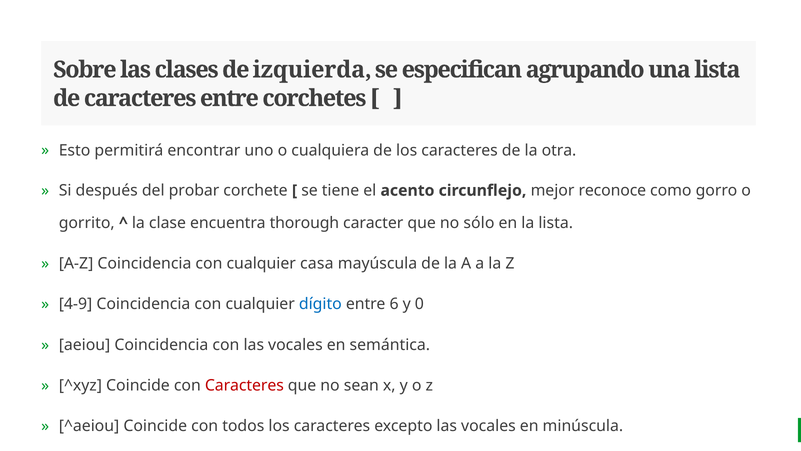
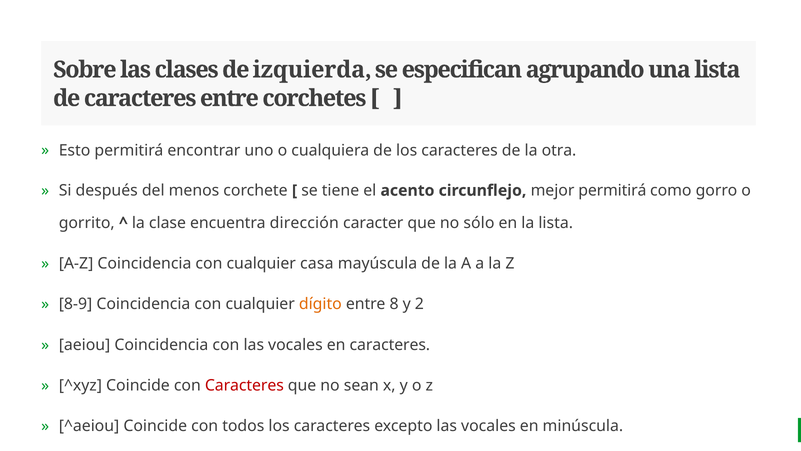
probar: probar -> menos (194, 190)
mejor reconoce: reconoce -> permitirá (612, 190)
thorough: thorough -> dirección (304, 223)
4-9: 4-9 -> 8-9 (76, 304)
dígito colour: blue -> orange (320, 304)
6: 6 -> 8 (394, 304)
0: 0 -> 2 (419, 304)
en semántica: semántica -> caracteres (390, 345)
